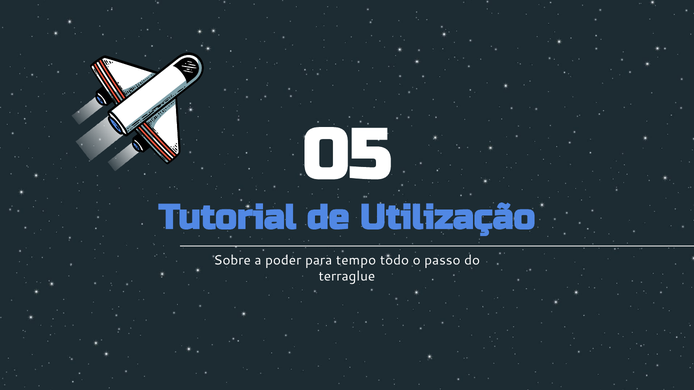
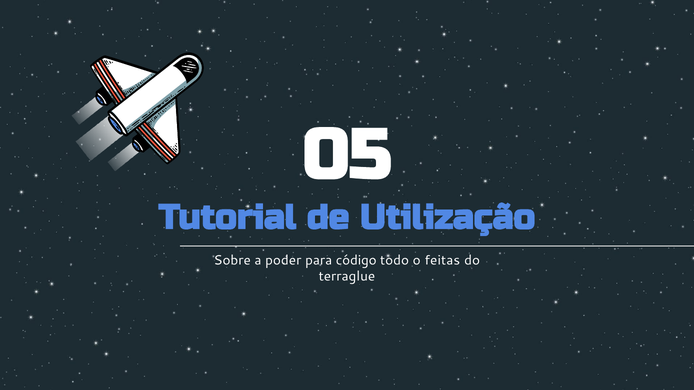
tempo: tempo -> código (356, 261)
passo: passo -> feitas (442, 261)
